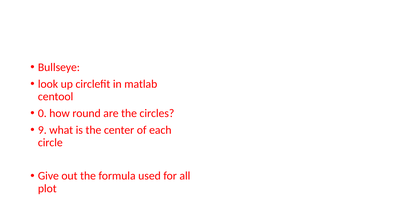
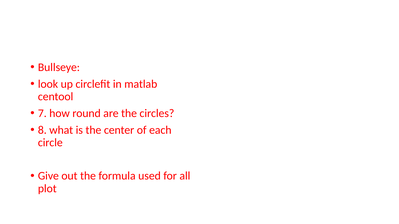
0: 0 -> 7 (42, 113)
9: 9 -> 8 (42, 130)
